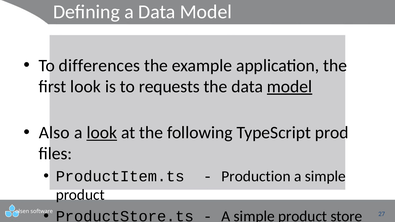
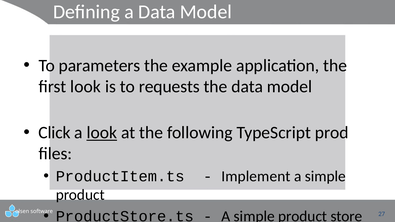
differences: differences -> parameters (100, 66)
model underline: present -> none (290, 87)
Also: Also -> Click (54, 133)
Production: Production -> Implement (256, 177)
